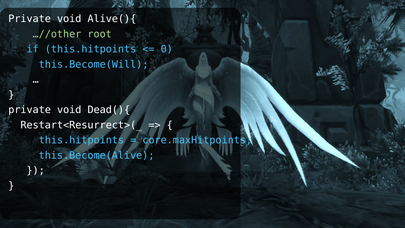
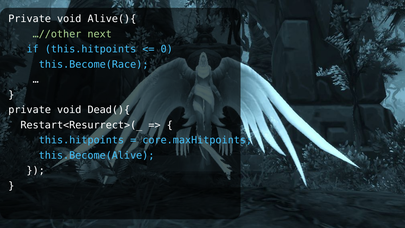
root: root -> next (100, 34)
this.Become(Will: this.Become(Will -> this.Become(Race (94, 64)
